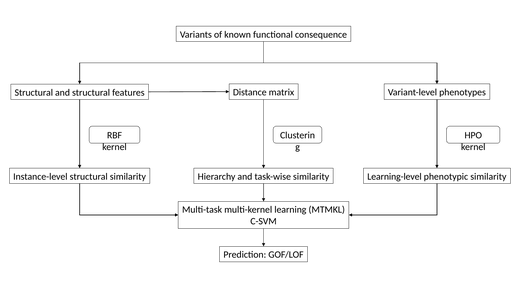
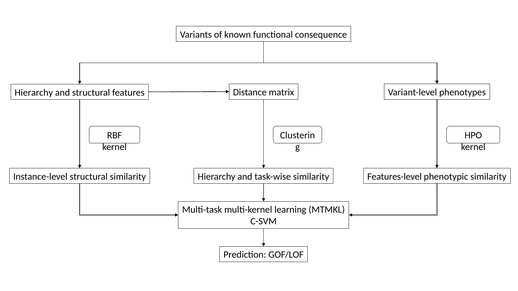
Structural: Structural -> Hierarchy (34, 93)
Learning-level: Learning-level -> Features-level (395, 177)
